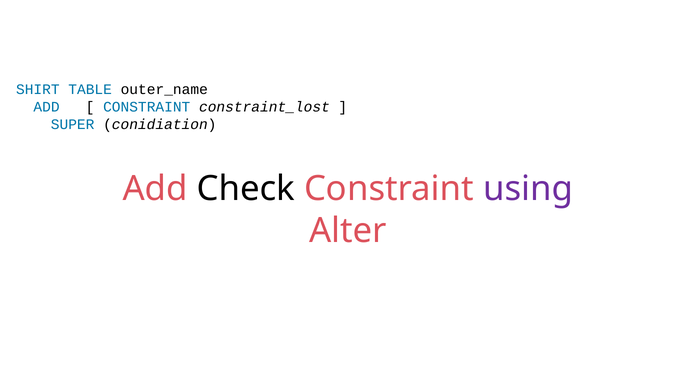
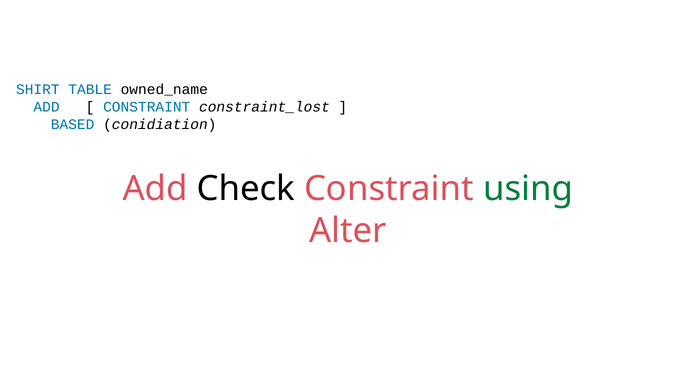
outer_name: outer_name -> owned_name (164, 90)
SUPER: SUPER -> BASED (73, 124)
using colour: purple -> green (528, 189)
